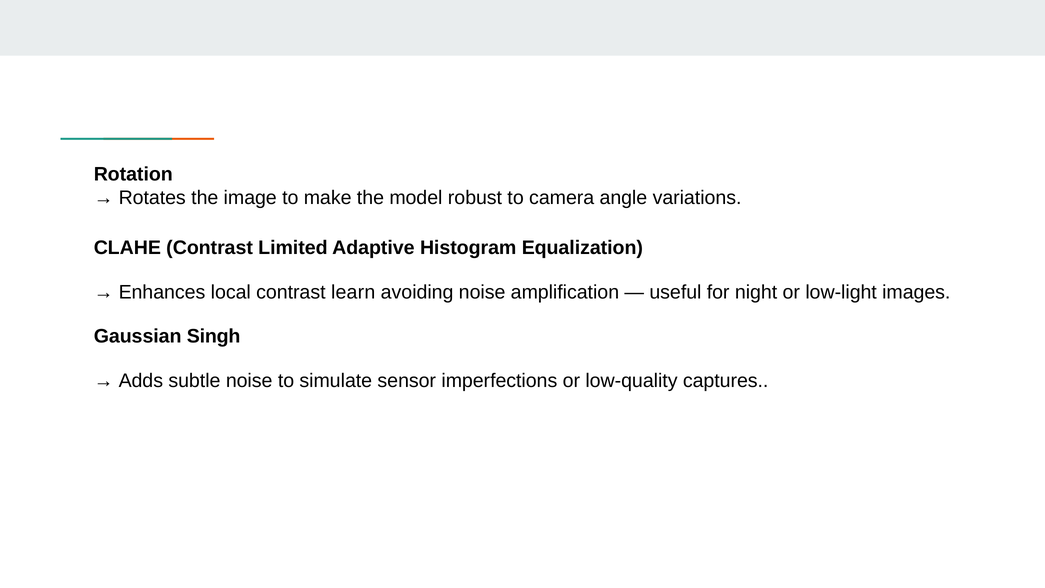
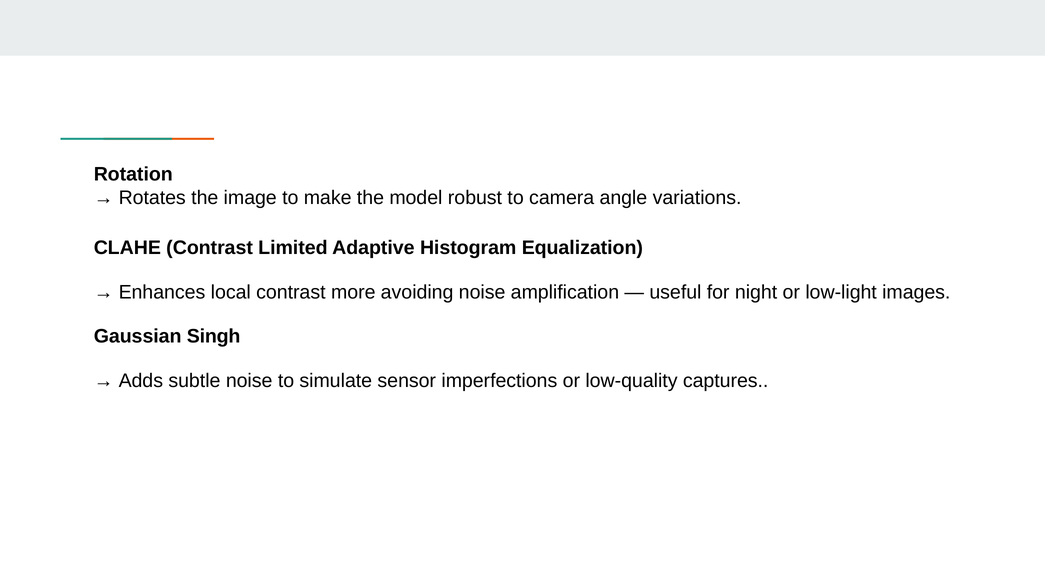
learn: learn -> more (353, 292)
